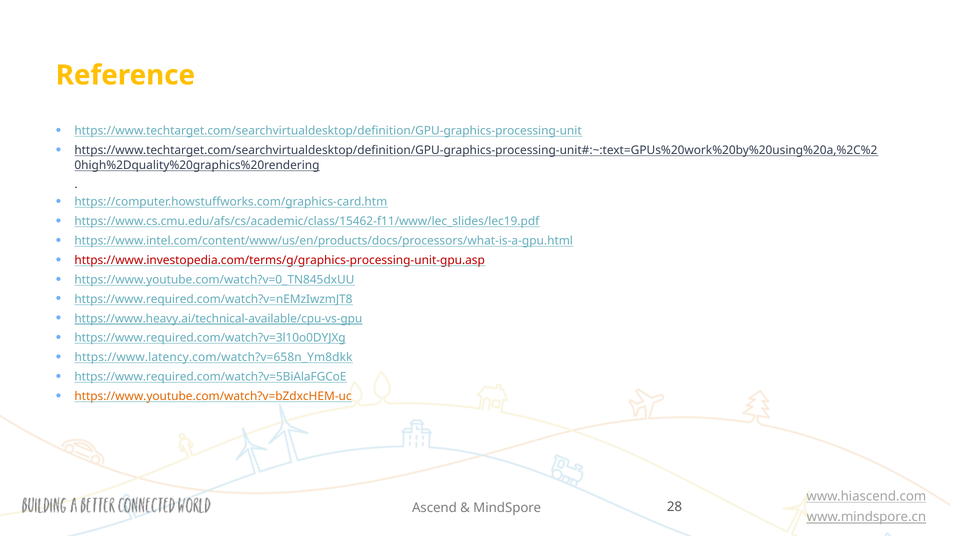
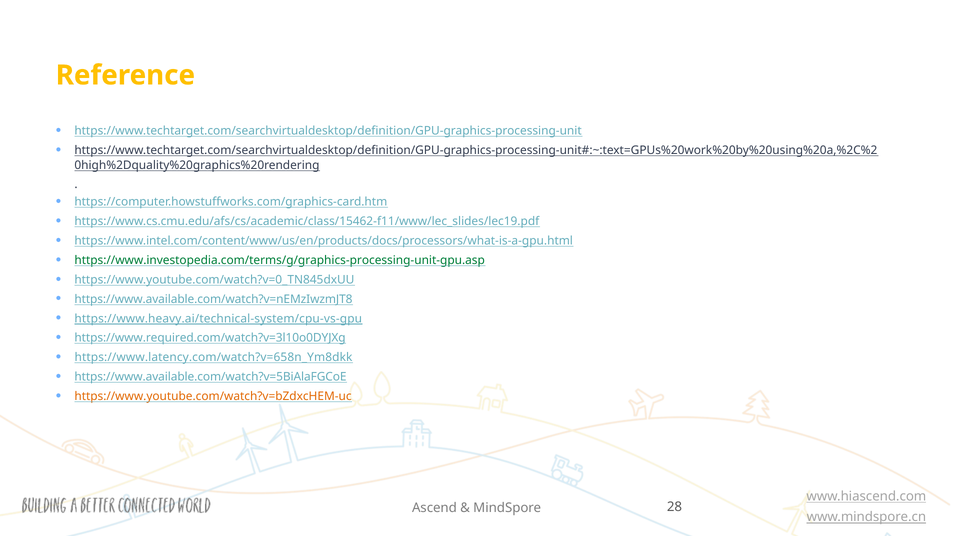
https://www.investopedia.com/terms/g/graphics-processing-unit-gpu.asp colour: red -> green (280, 260)
https://www.required.com/watch?v=nEMzIwzmJT8: https://www.required.com/watch?v=nEMzIwzmJT8 -> https://www.available.com/watch?v=nEMzIwzmJT8 (213, 299)
https://www.heavy.ai/technical-available/cpu-vs-gpu: https://www.heavy.ai/technical-available/cpu-vs-gpu -> https://www.heavy.ai/technical-system/cpu-vs-gpu (218, 318)
https://www.required.com/watch?v=5BiAlaFGCoE: https://www.required.com/watch?v=5BiAlaFGCoE -> https://www.available.com/watch?v=5BiAlaFGCoE (210, 377)
